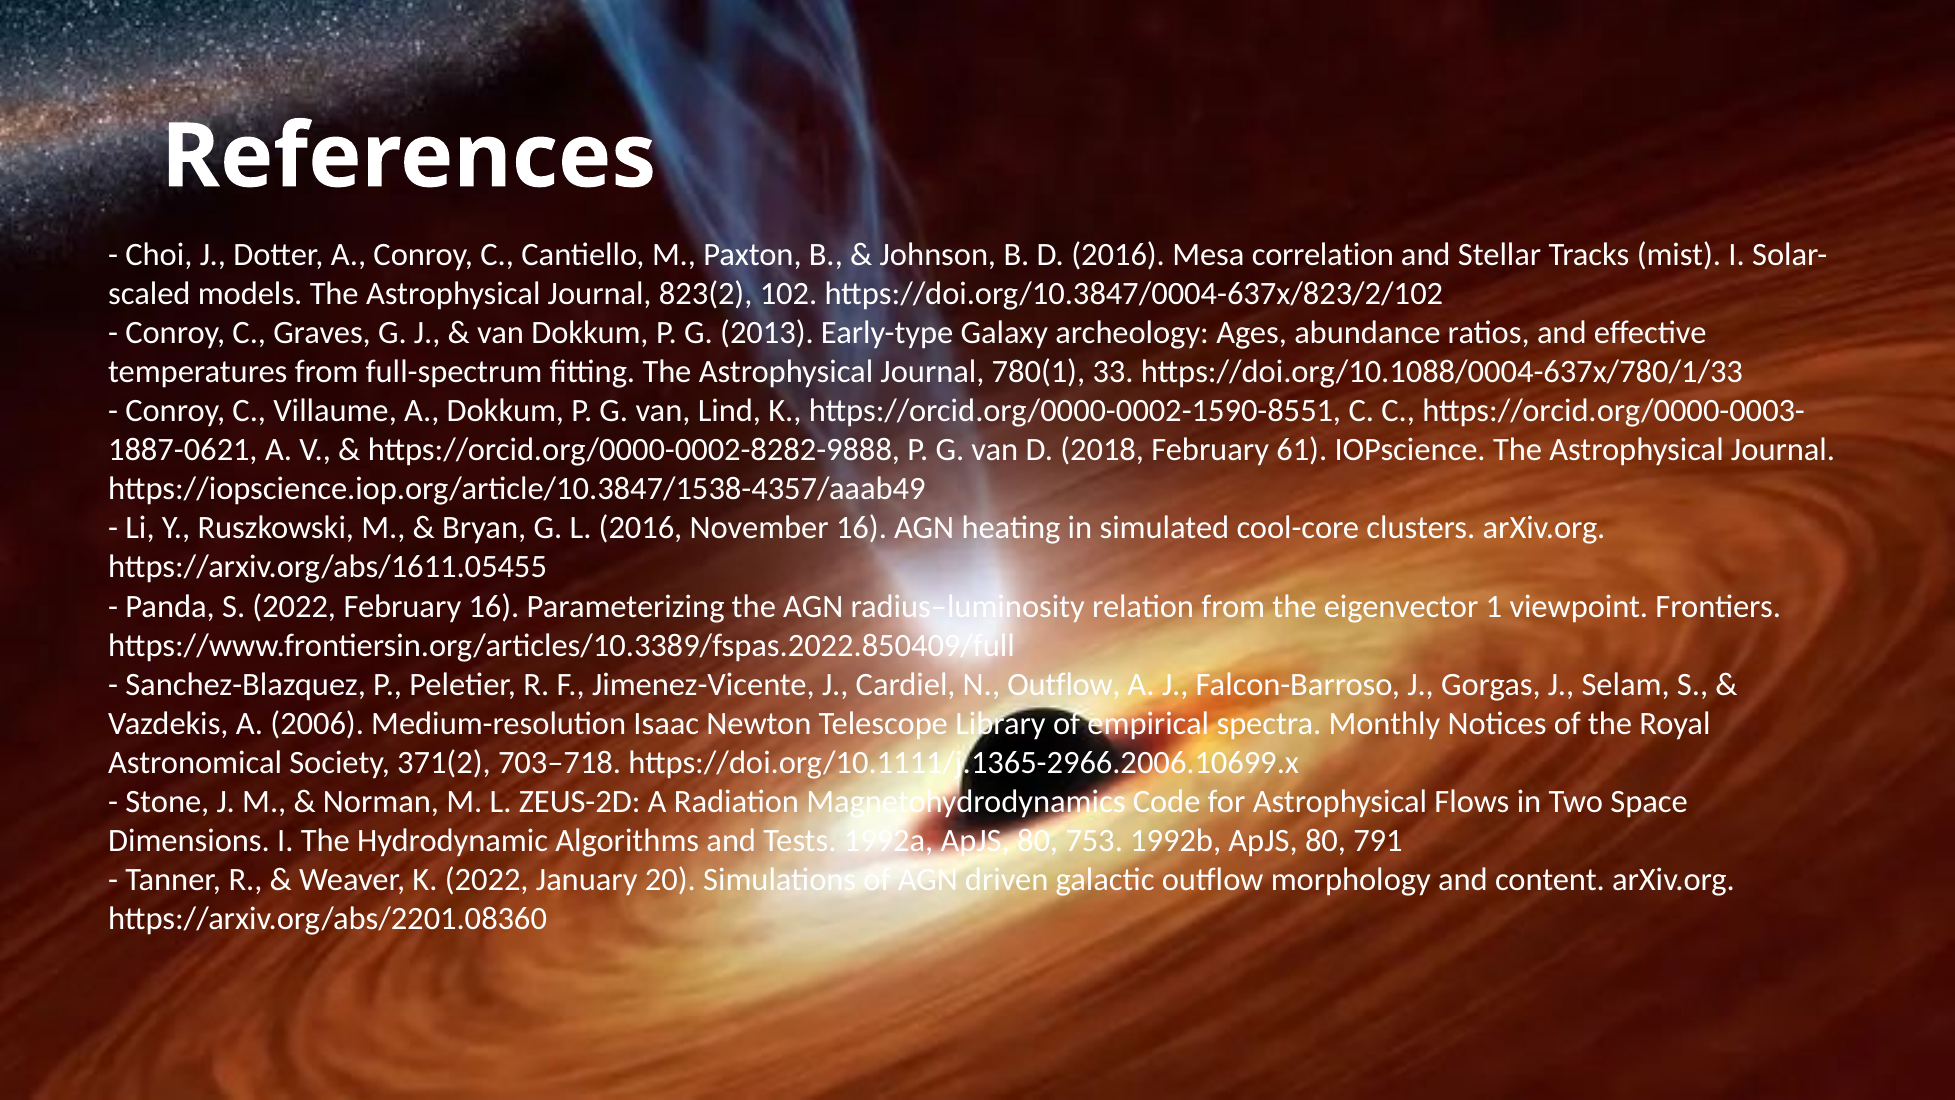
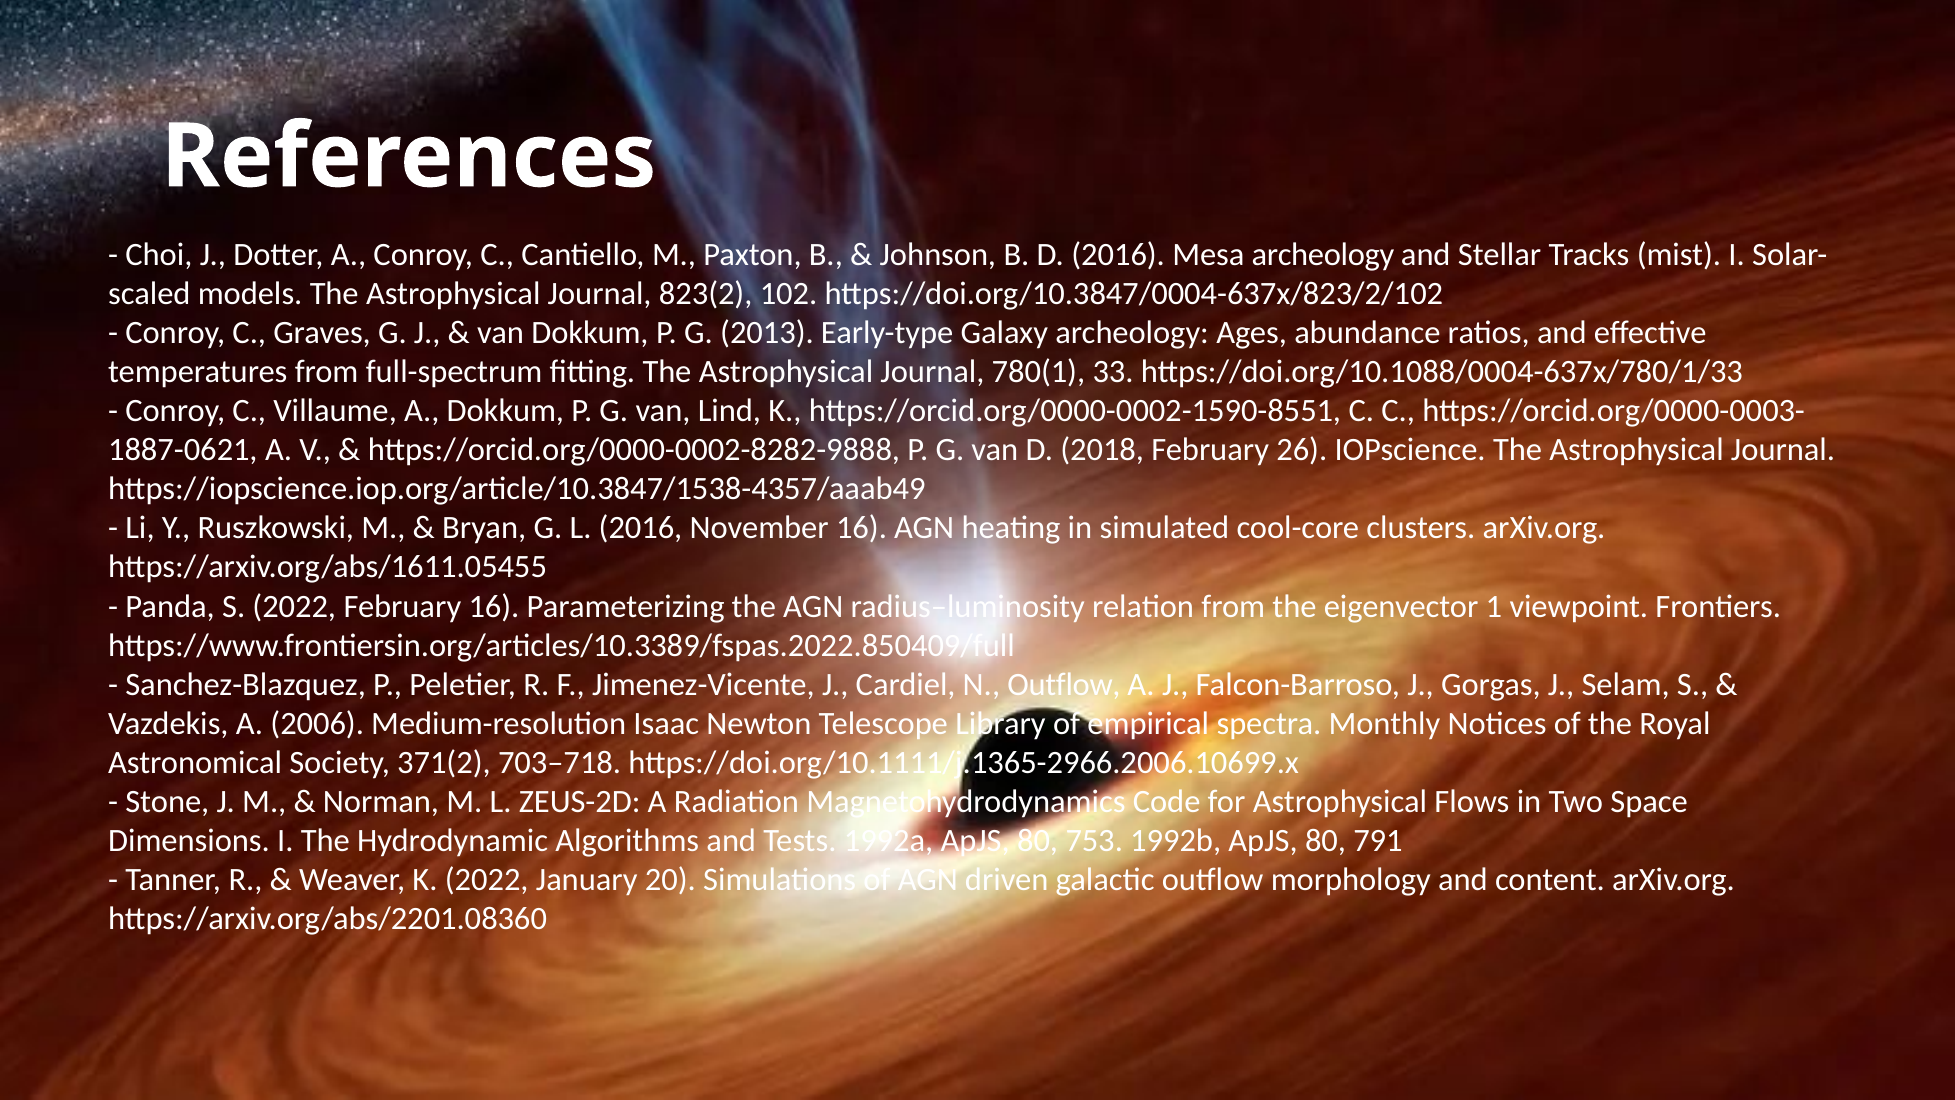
Mesa correlation: correlation -> archeology (1323, 254)
61: 61 -> 26 (1302, 450)
